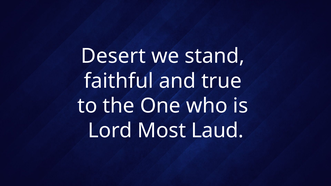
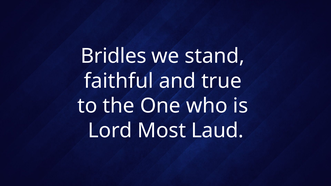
Desert: Desert -> Bridles (114, 56)
